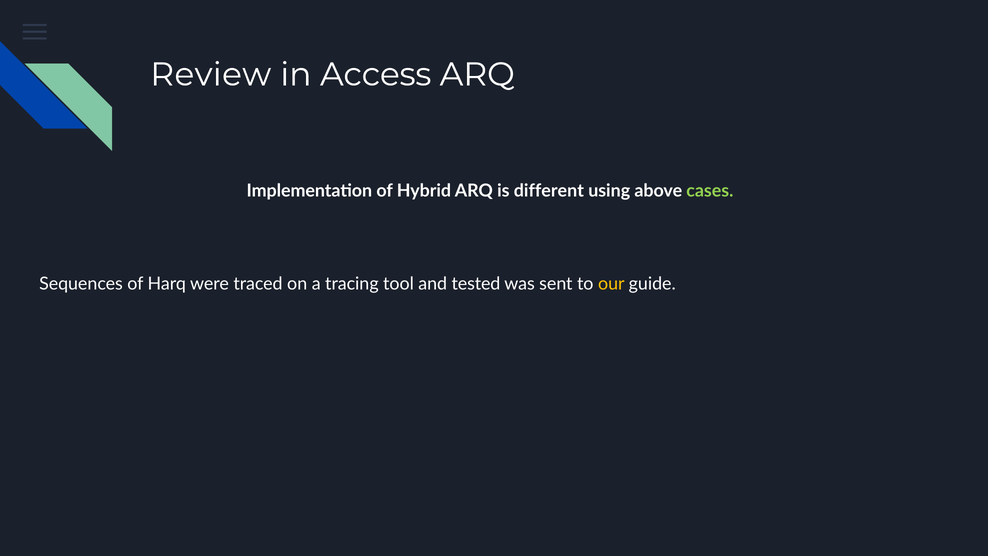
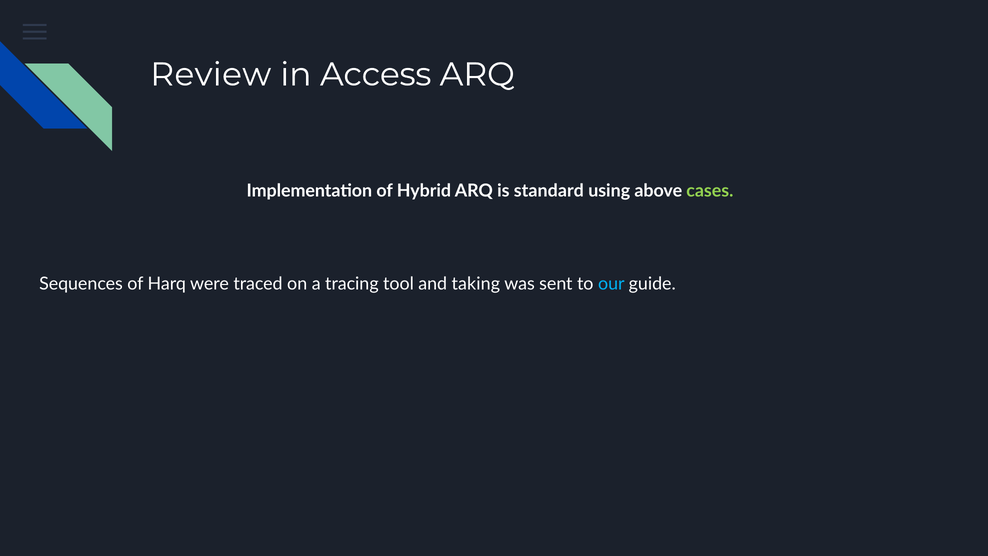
different: different -> standard (549, 191)
tested: tested -> taking (476, 284)
our colour: yellow -> light blue (611, 284)
